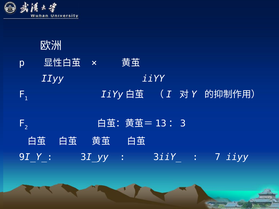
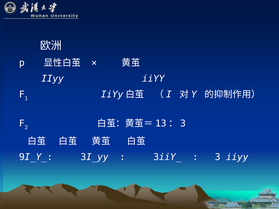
7: 7 -> 3 (218, 157)
